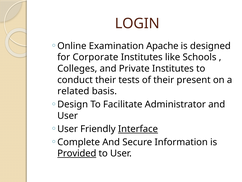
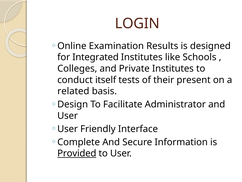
Apache: Apache -> Results (162, 46)
Corporate: Corporate -> Integrated (96, 57)
conduct their: their -> itself (106, 80)
Interface underline: present -> none (138, 129)
